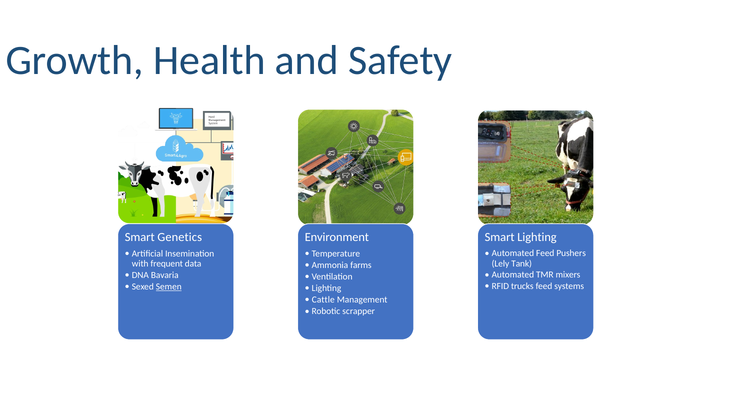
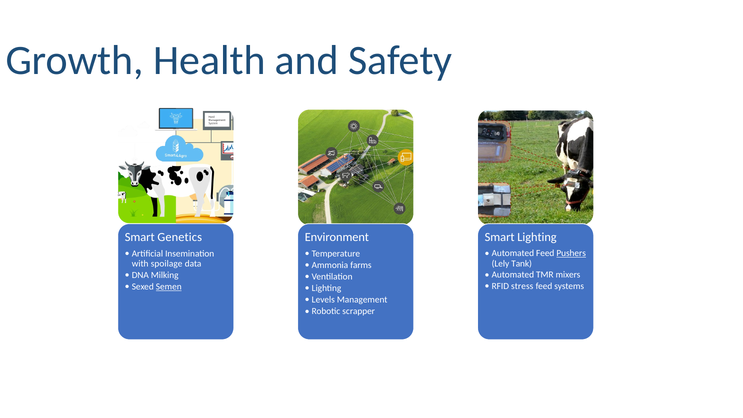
Pushers underline: none -> present (571, 253)
frequent: frequent -> spoilage (167, 264)
Bavaria: Bavaria -> Milking (165, 275)
trucks: trucks -> stress (522, 286)
Cattle: Cattle -> Levels (323, 300)
